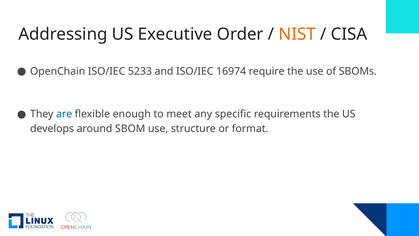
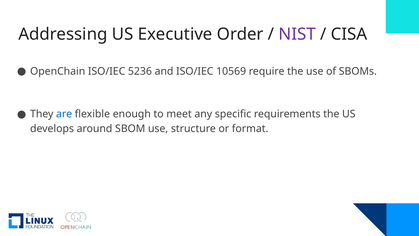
NIST colour: orange -> purple (297, 34)
5233: 5233 -> 5236 (140, 71)
16974: 16974 -> 10569 (231, 71)
